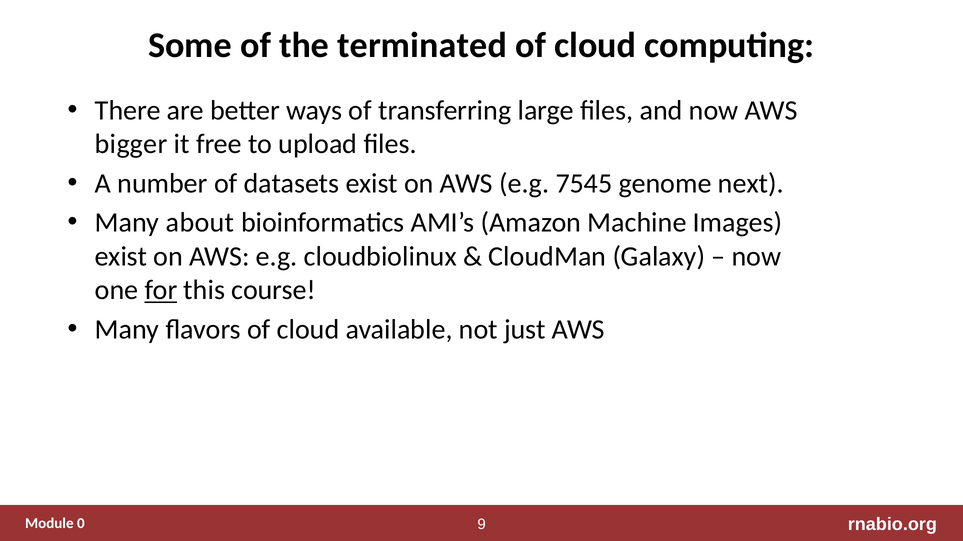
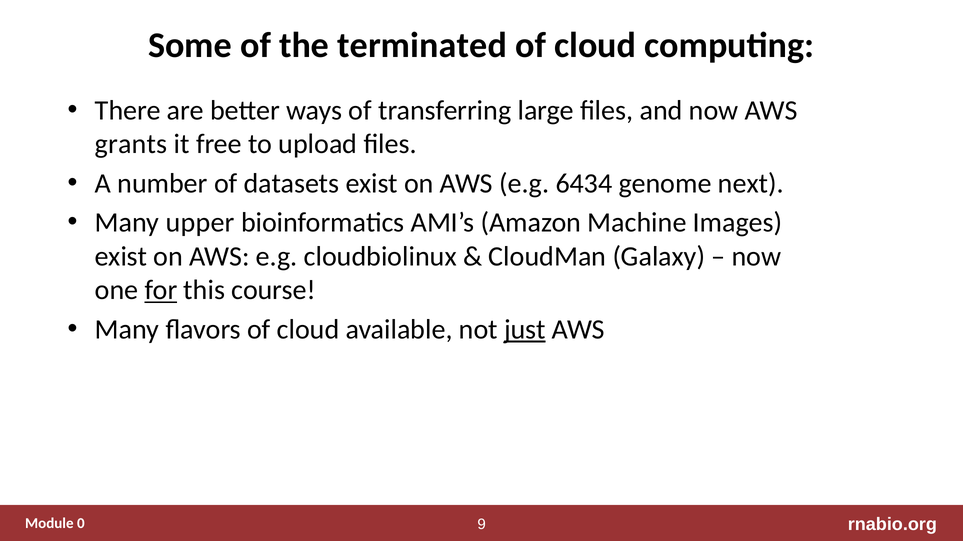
bigger: bigger -> grants (131, 144)
7545: 7545 -> 6434 (584, 184)
about: about -> upper (200, 223)
just underline: none -> present (525, 330)
